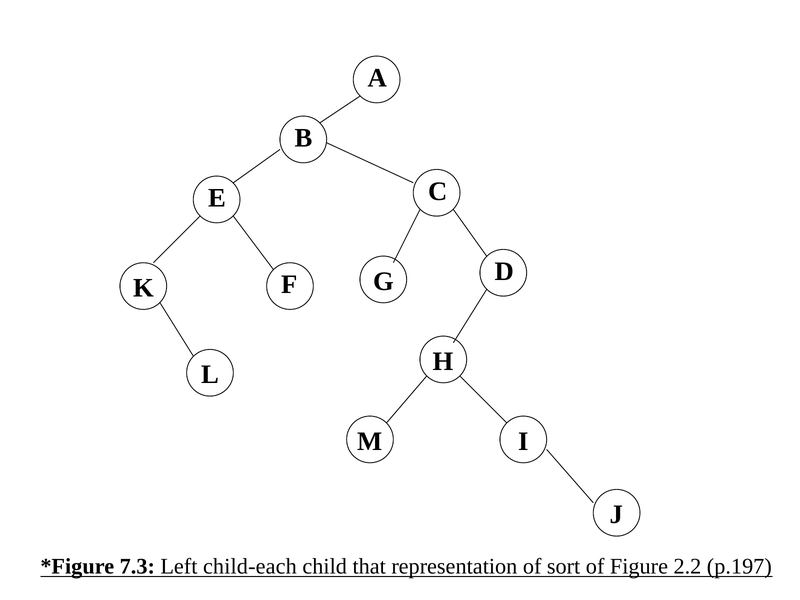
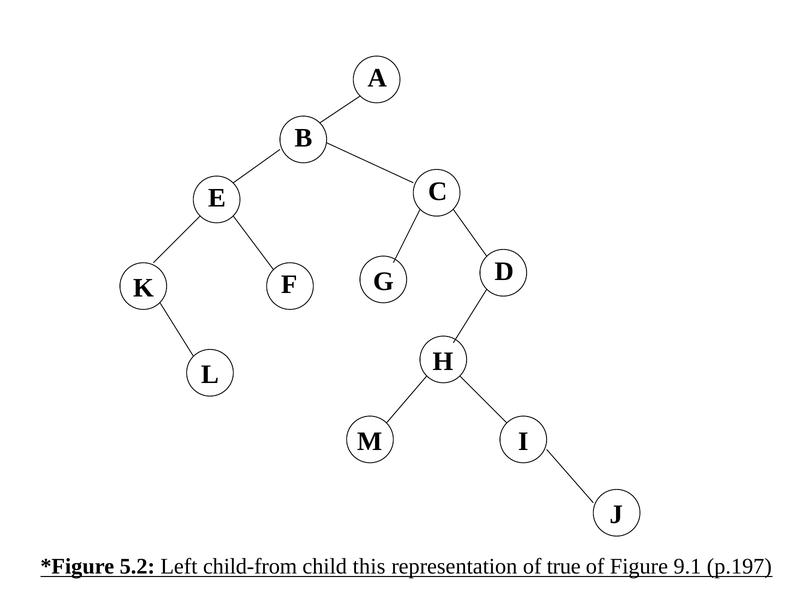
7.3: 7.3 -> 5.2 (137, 567)
child-each: child-each -> child-from (250, 567)
that: that -> this (369, 567)
sort: sort -> true (564, 567)
2.2: 2.2 -> 9.1 (687, 567)
